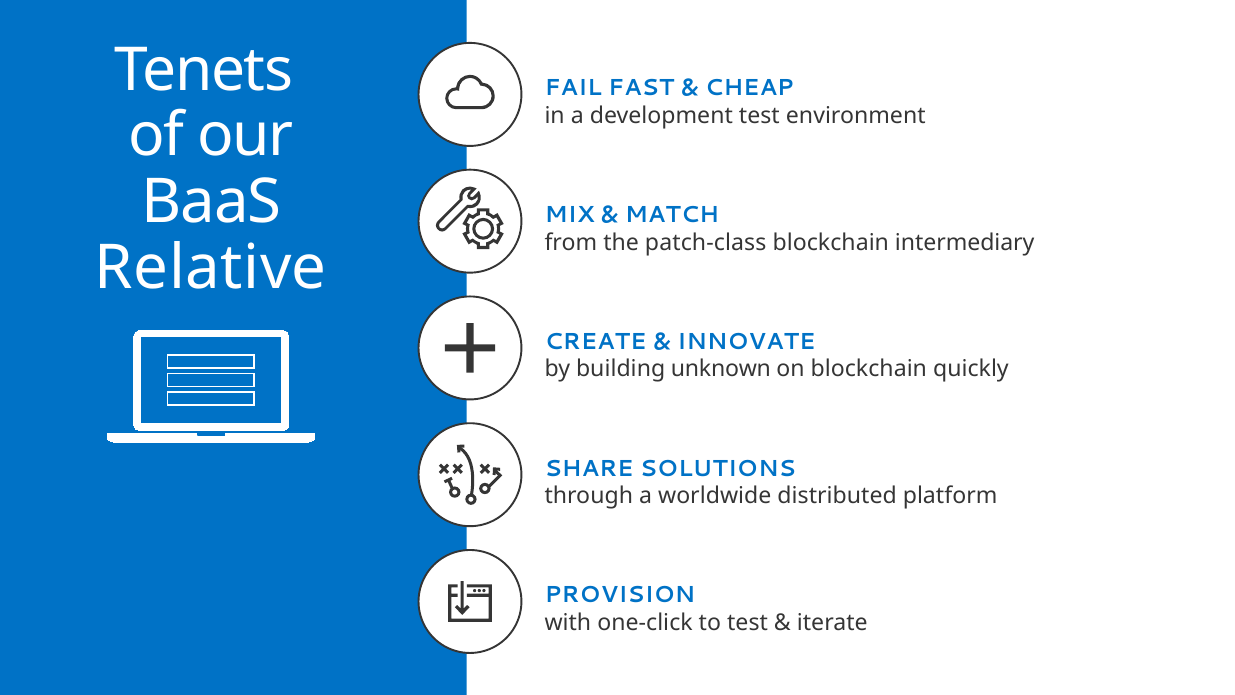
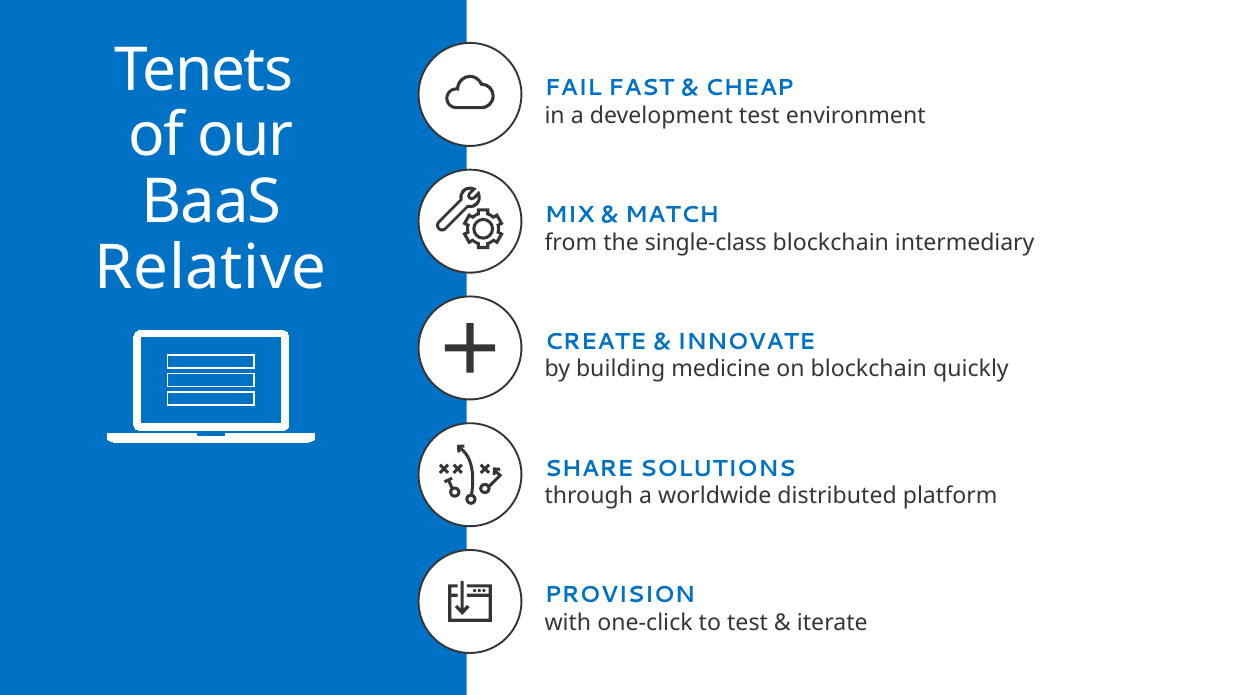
patch-class: patch-class -> single-class (706, 242)
unknown: unknown -> medicine (721, 369)
